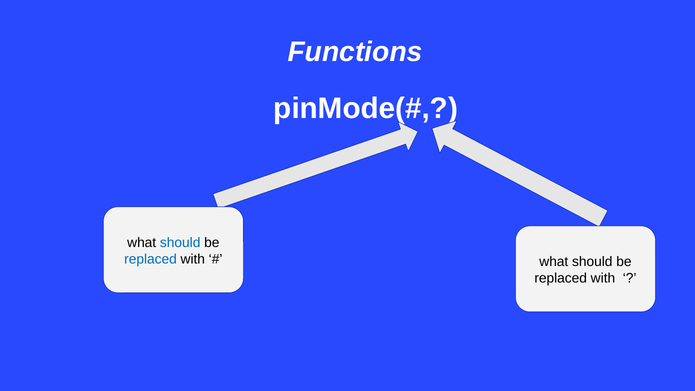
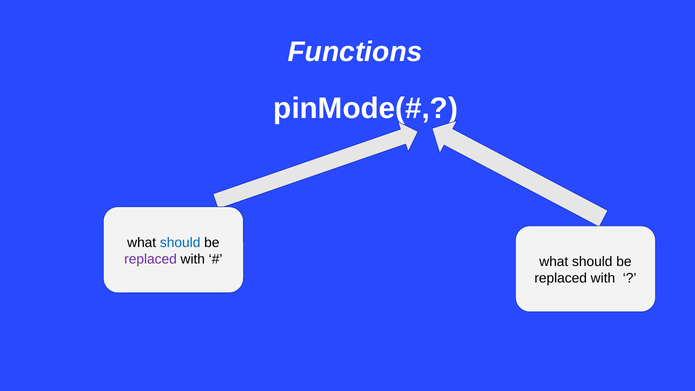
replaced colour: blue -> purple (151, 259)
